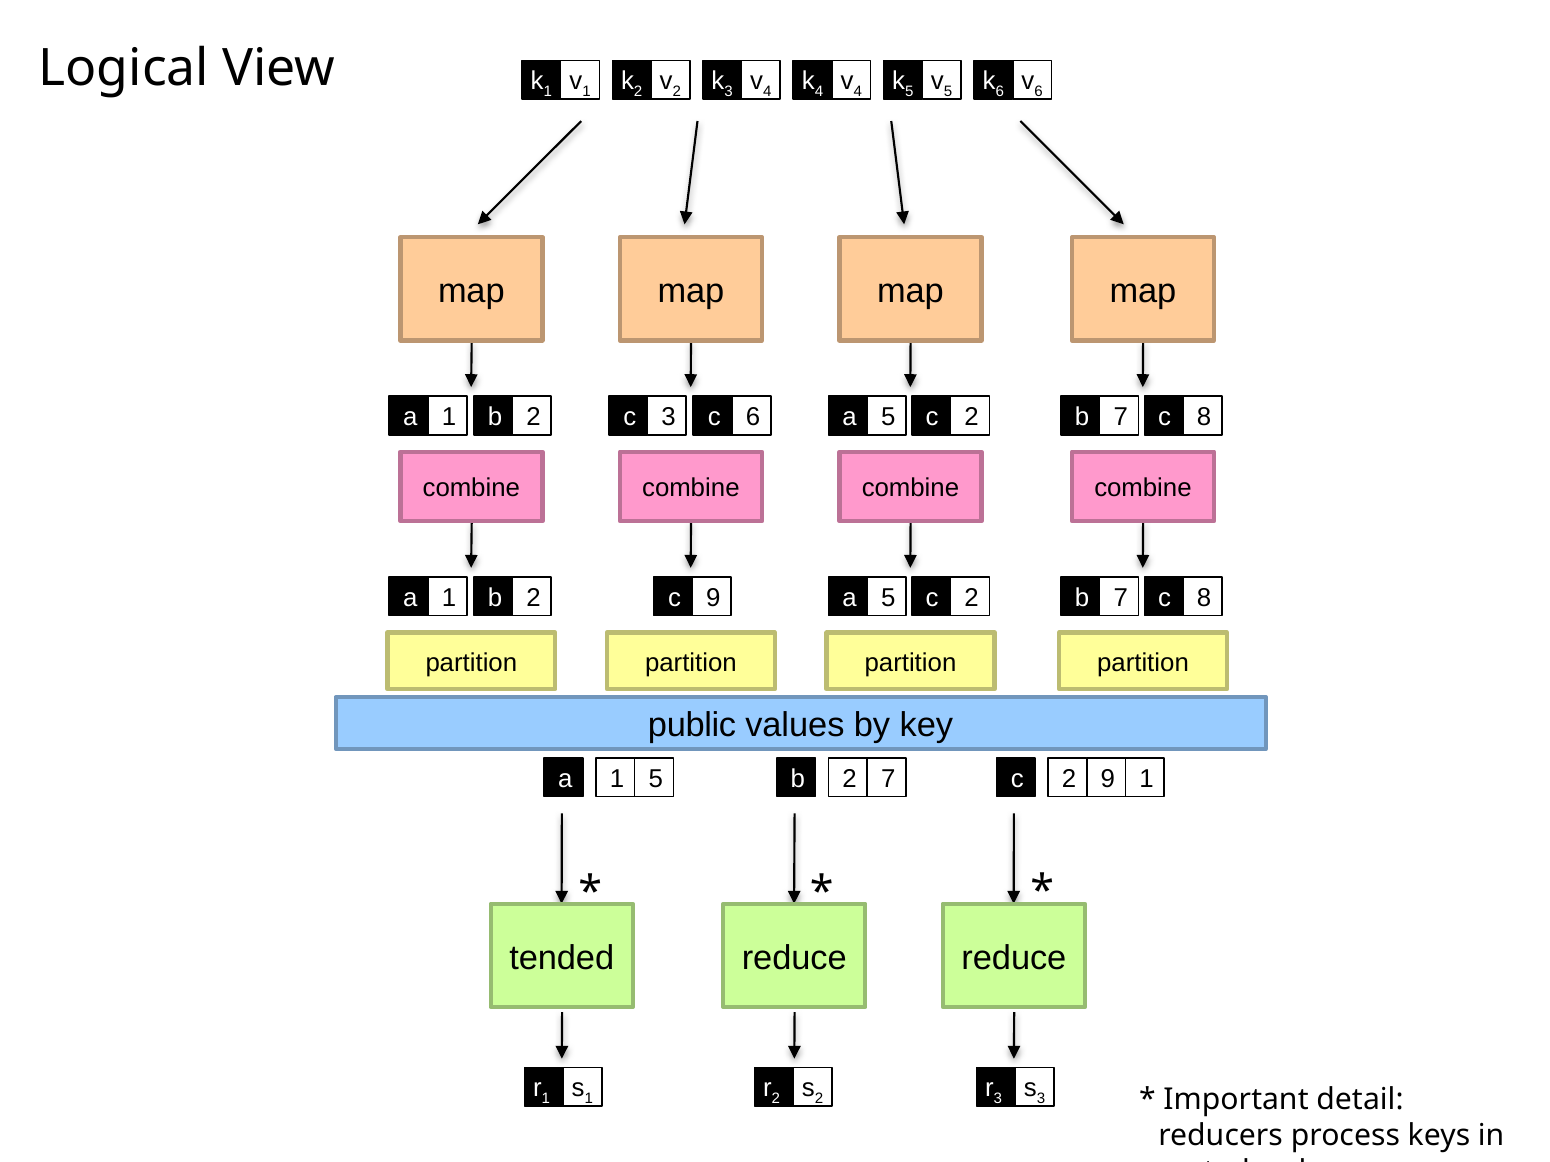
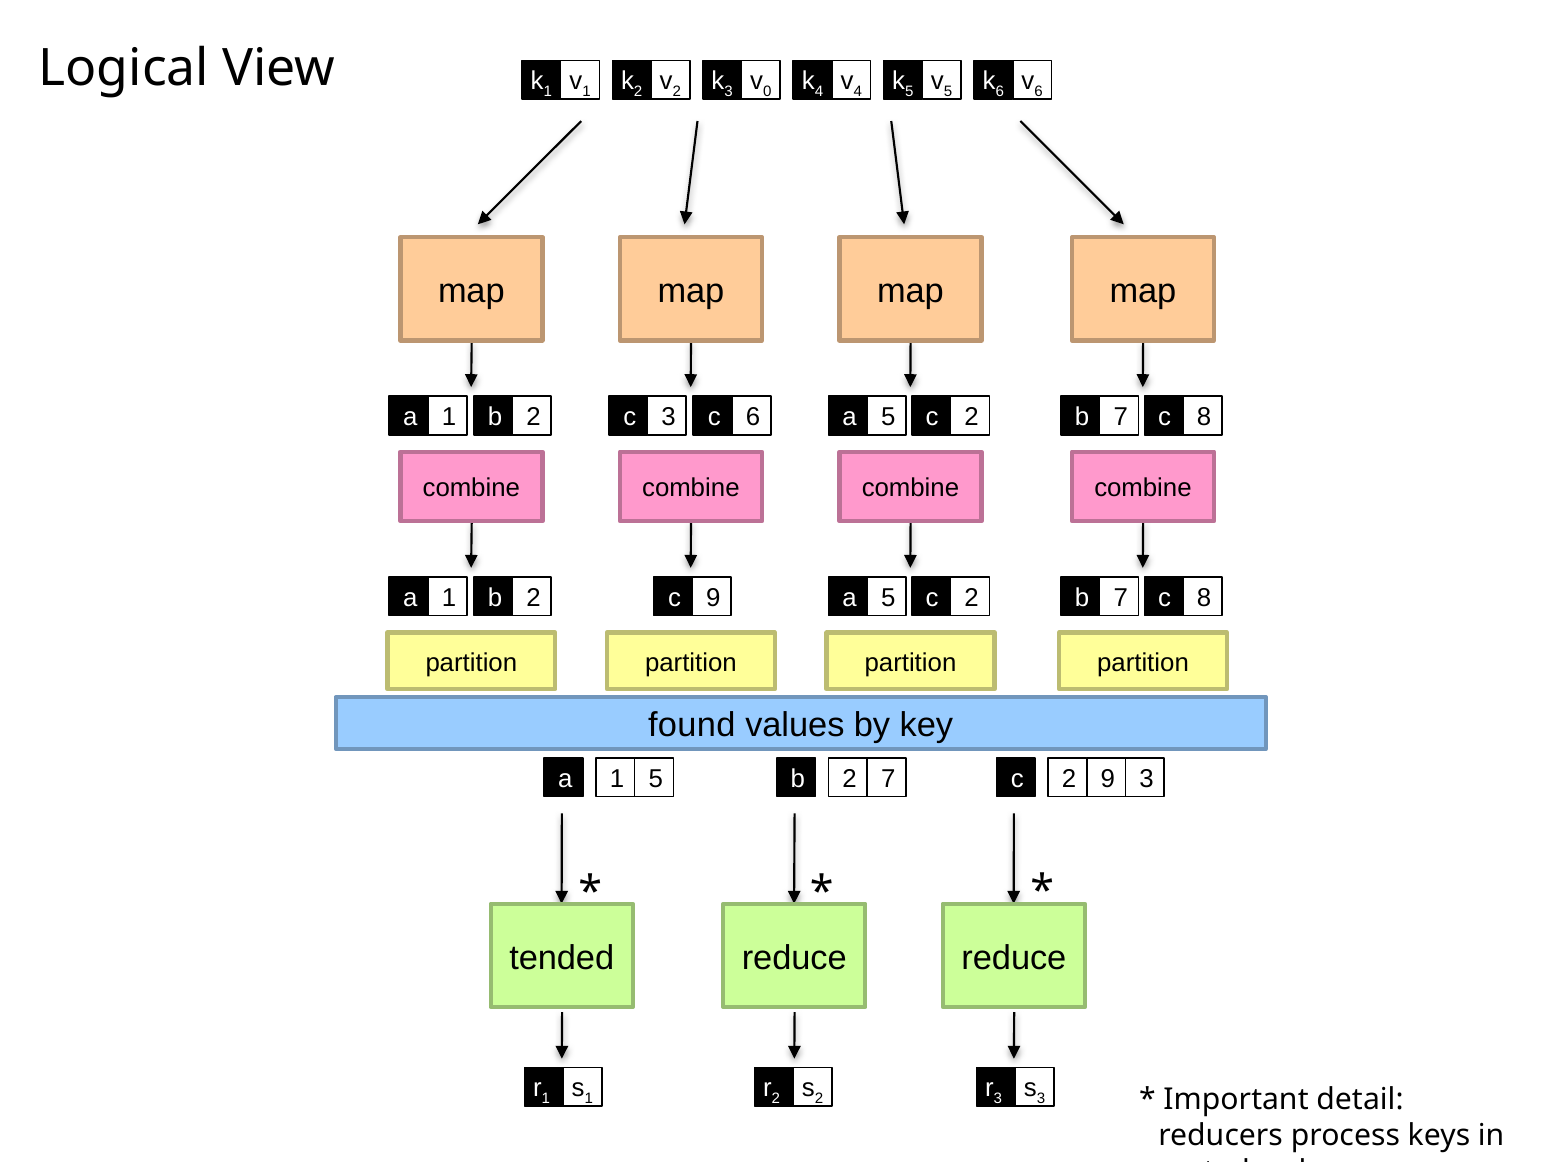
4: 4 -> 0 (767, 91)
public: public -> found (692, 726)
9 1: 1 -> 3 (1147, 779)
